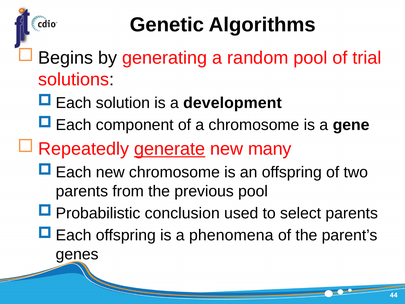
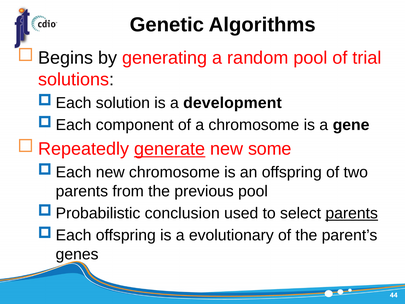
many: many -> some (270, 149)
parents underline: none -> present (352, 213)
phenomena: phenomena -> evolutionary (231, 235)
